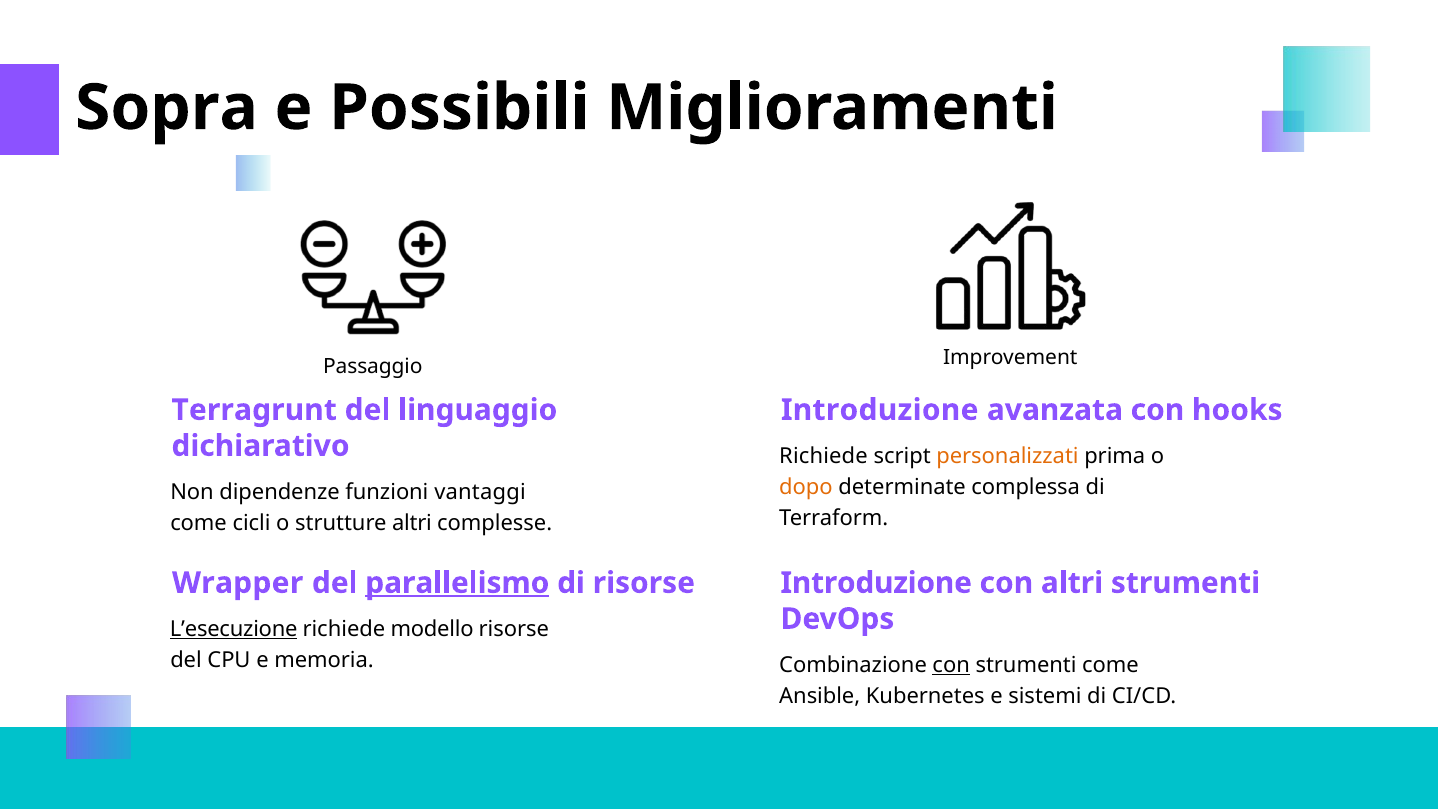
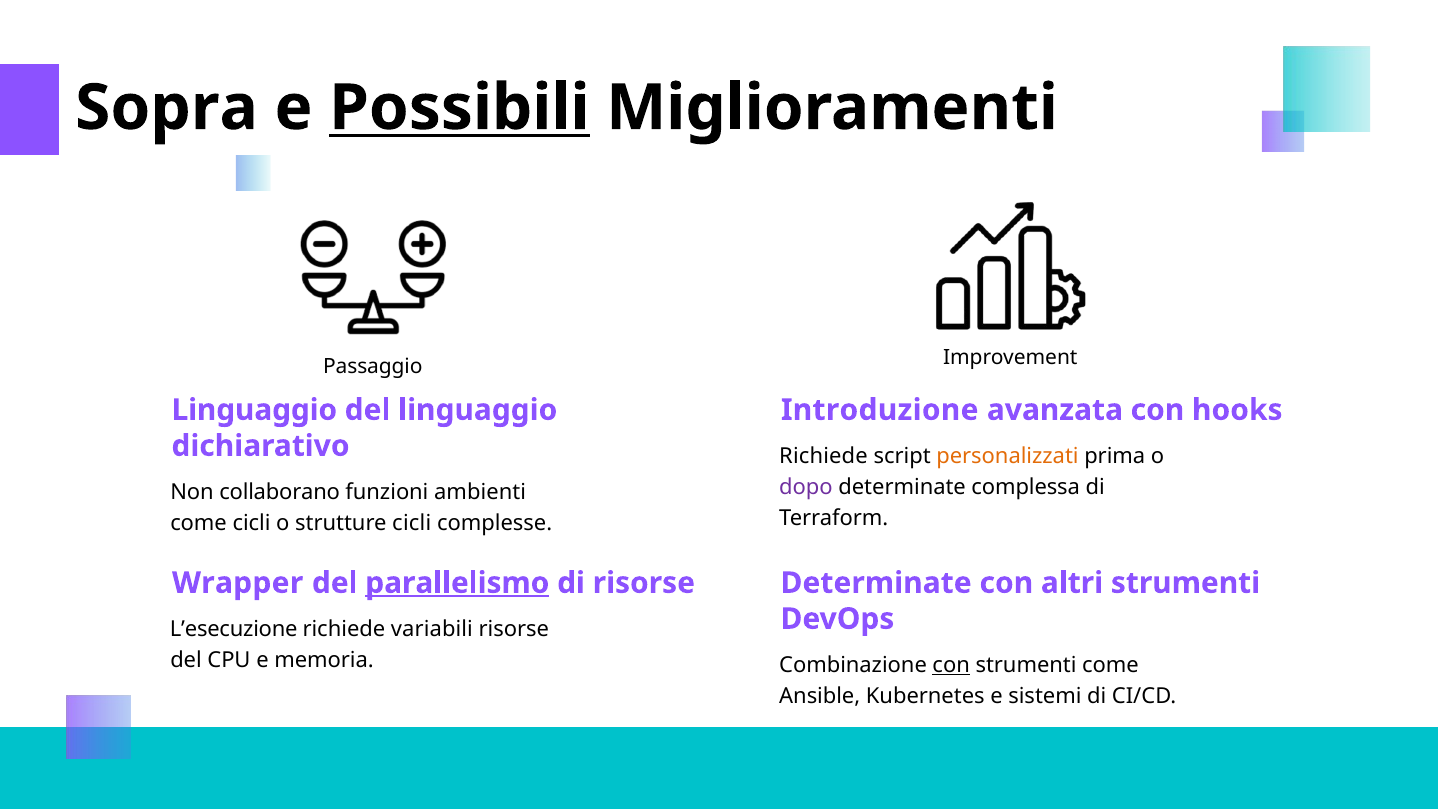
Possibili underline: none -> present (459, 108)
Terragrunt: Terragrunt -> Linguaggio (254, 410)
dopo colour: orange -> purple (806, 487)
dipendenze: dipendenze -> collaborano (280, 492)
vantaggi: vantaggi -> ambienti (480, 492)
strutture altri: altri -> cicli (412, 523)
Introduzione: Introduzione -> Determinate (876, 583)
L’esecuzione underline: present -> none (234, 629)
modello: modello -> variabili (432, 629)
